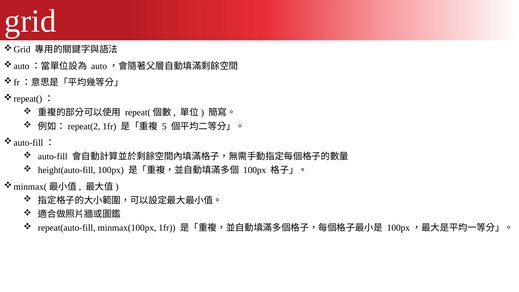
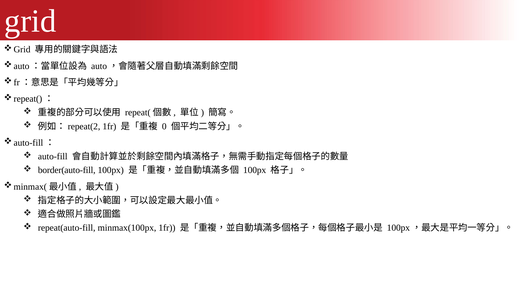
5: 5 -> 0 (164, 126)
height(auto-fill: height(auto-fill -> border(auto-fill (67, 170)
